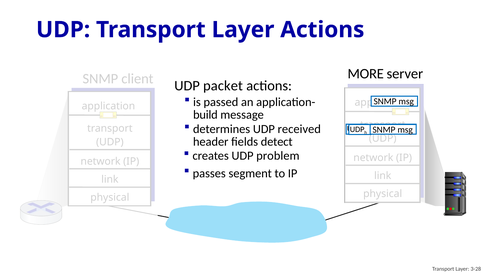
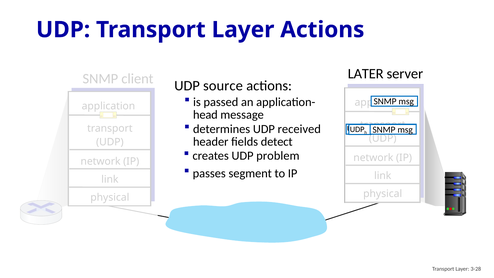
MORE: MORE -> LATER (366, 74)
packet: packet -> source (223, 86)
build: build -> head (205, 115)
